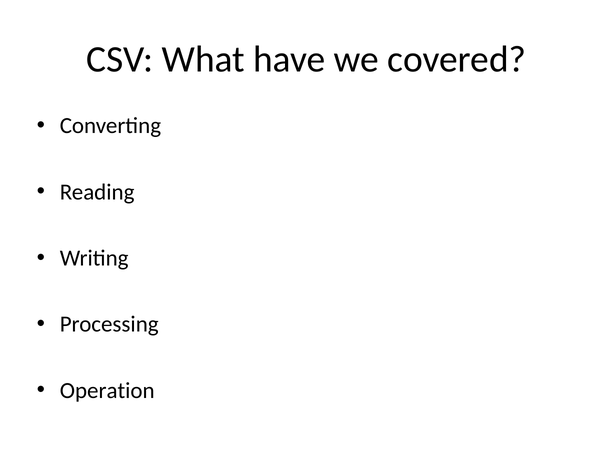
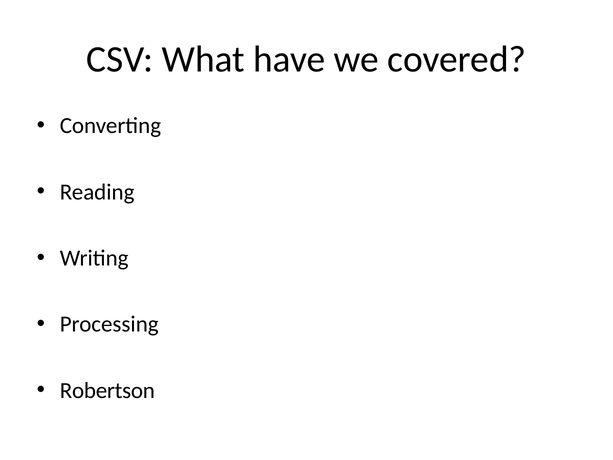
Operation: Operation -> Robertson (107, 390)
